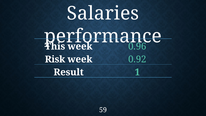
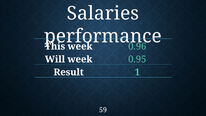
Risk: Risk -> Will (55, 59)
0.92: 0.92 -> 0.95 (137, 59)
